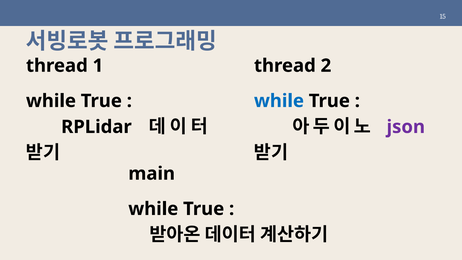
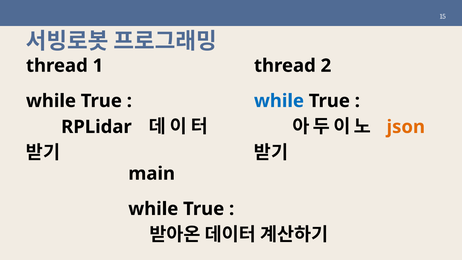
json colour: purple -> orange (406, 127)
